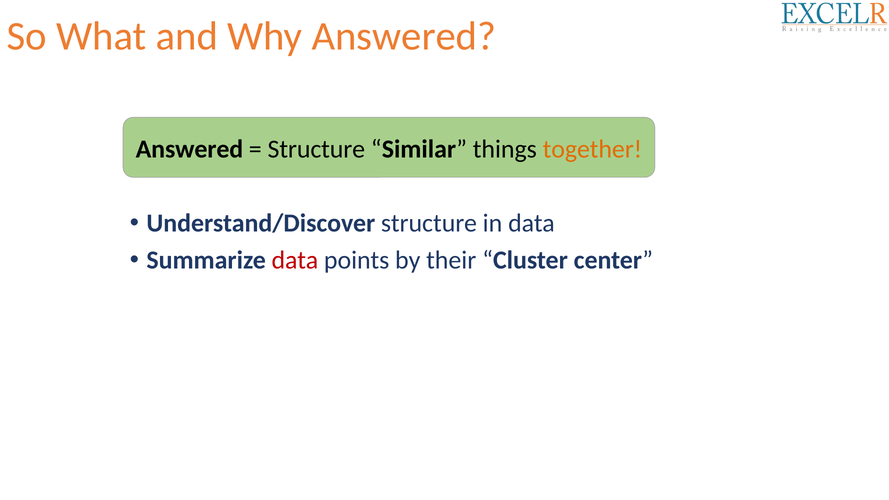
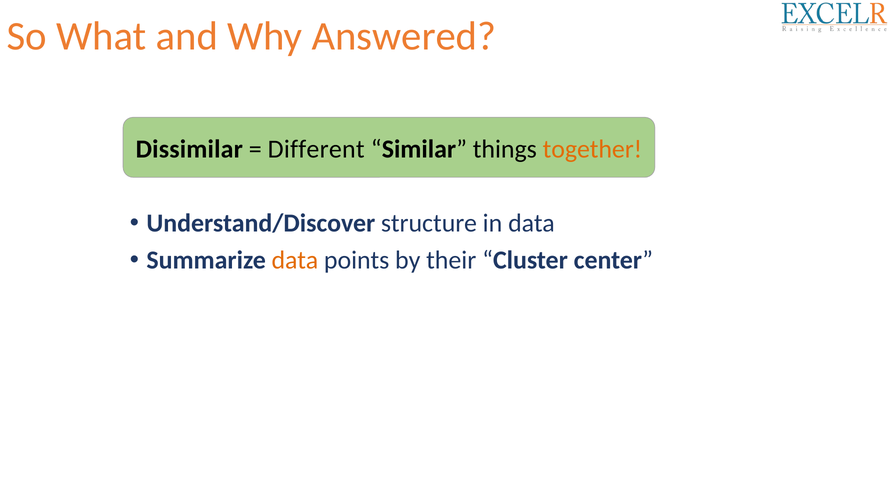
Answered: Answered -> Dissimilar (189, 149)
Structure: Structure -> Different (316, 149)
data colour: red -> orange (295, 260)
